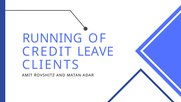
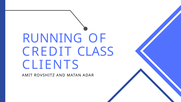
LEAVE: LEAVE -> CLASS (96, 52)
